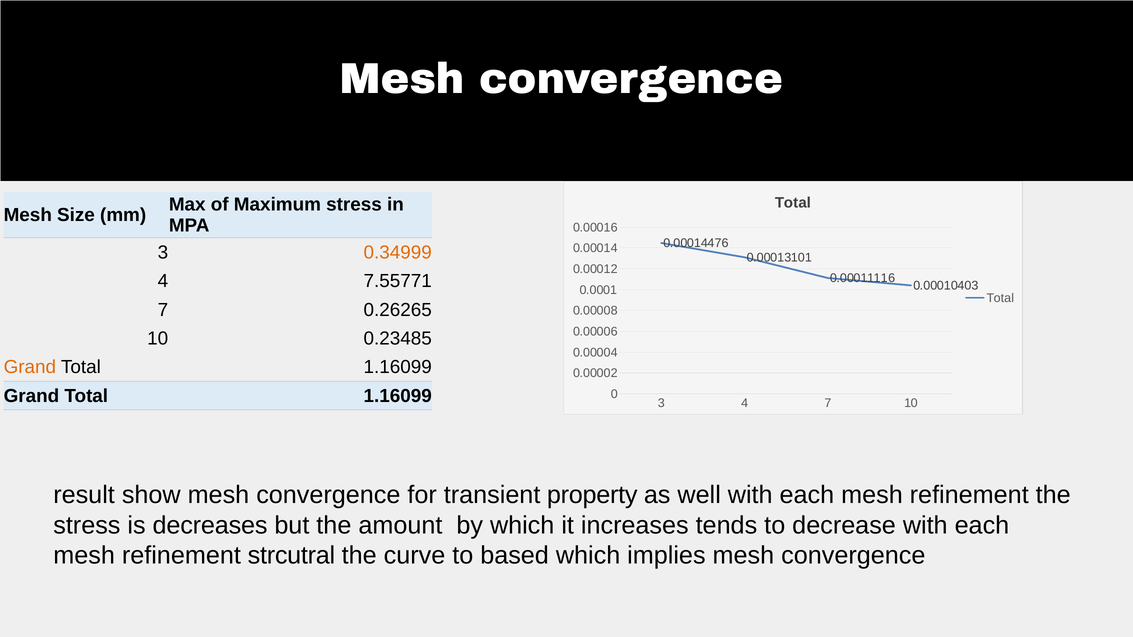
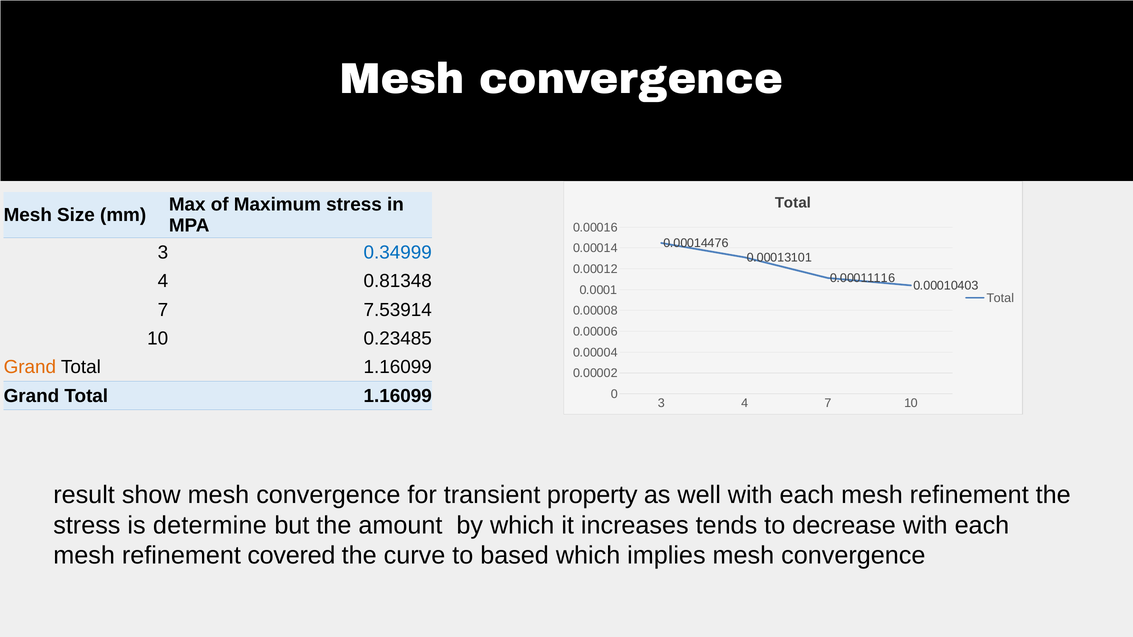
0.34999 colour: orange -> blue (398, 253)
7.55771: 7.55771 -> 0.81348 (398, 281)
0.26265: 0.26265 -> 7.53914 (398, 310)
decreases: decreases -> determine (210, 526)
strcutral: strcutral -> covered (291, 556)
